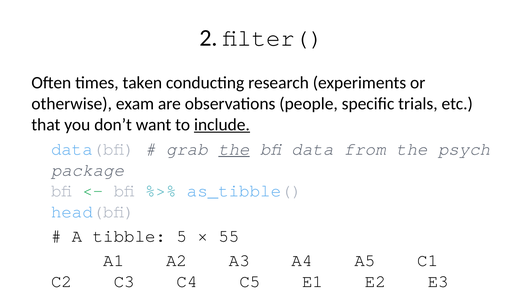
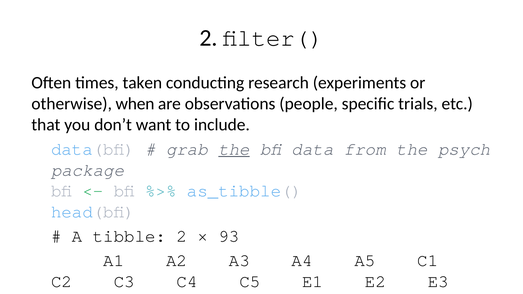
exam: exam -> when (135, 104)
include underline: present -> none (222, 125)
tibble 5: 5 -> 2 (182, 236)
55: 55 -> 93 (229, 236)
